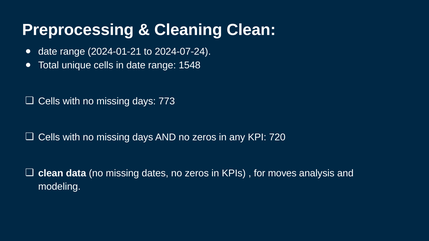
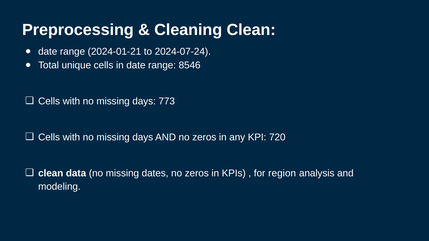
1548: 1548 -> 8546 (190, 65)
moves: moves -> region (282, 173)
